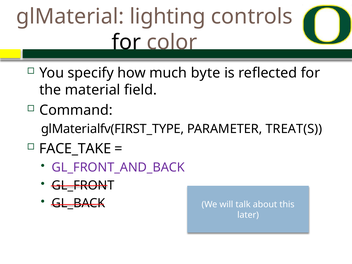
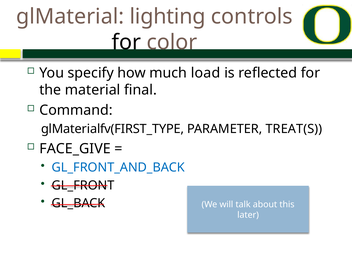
byte: byte -> load (206, 73)
field: field -> final (140, 90)
FACE_TAKE: FACE_TAKE -> FACE_GIVE (75, 149)
GL_FRONT_AND_BACK colour: purple -> blue (118, 167)
